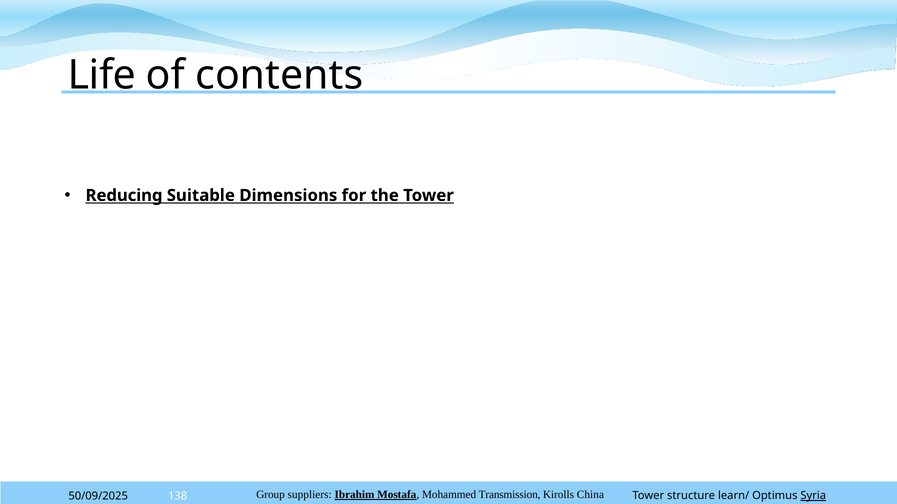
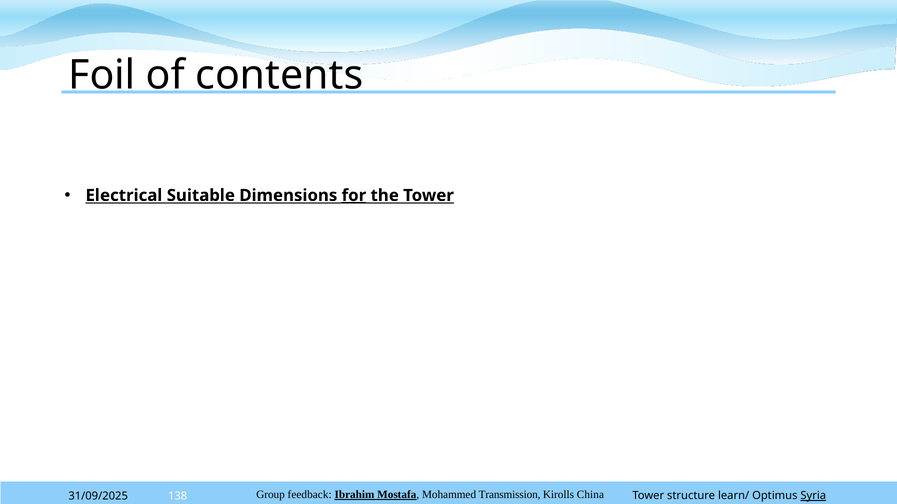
Life: Life -> Foil (102, 75)
Reducing: Reducing -> Electrical (124, 196)
for underline: none -> present (354, 196)
suppliers: suppliers -> feedback (310, 495)
50/09/2025: 50/09/2025 -> 31/09/2025 (98, 496)
